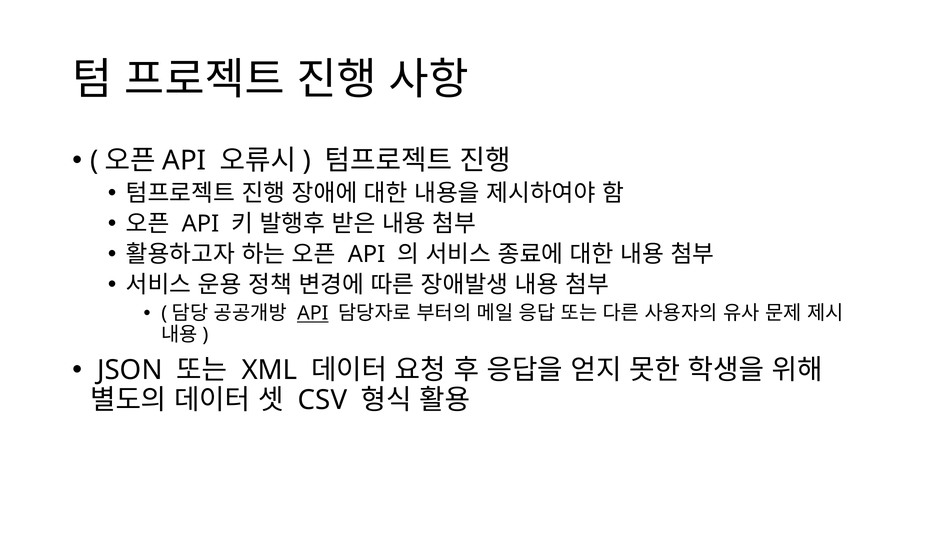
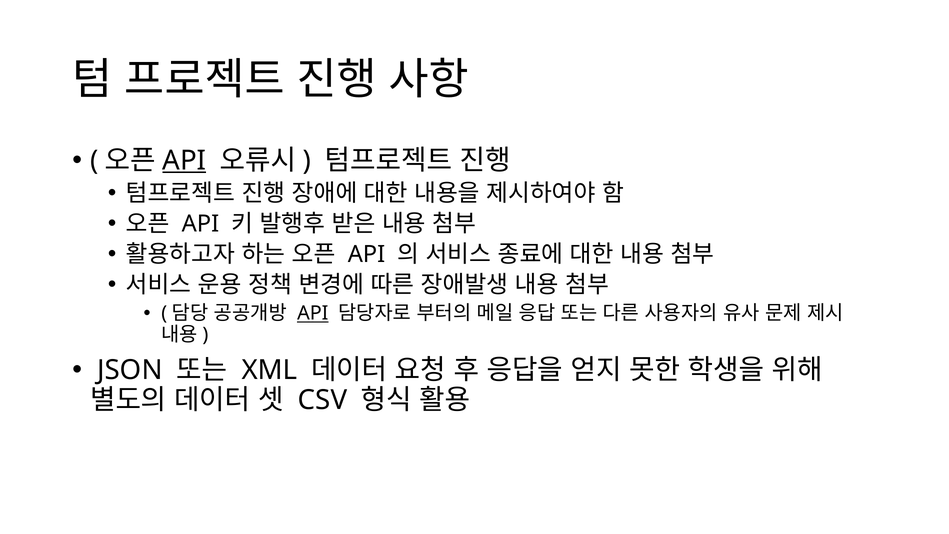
API underline: none -> present (184, 160)
